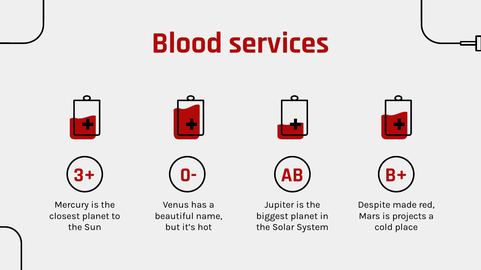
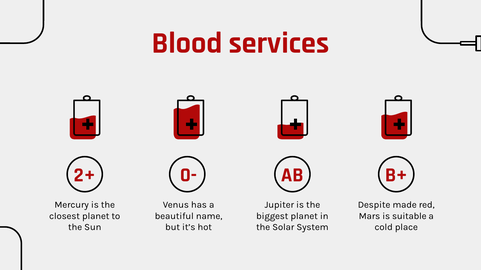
3+: 3+ -> 2+ (85, 175)
projects: projects -> suitable (409, 216)
